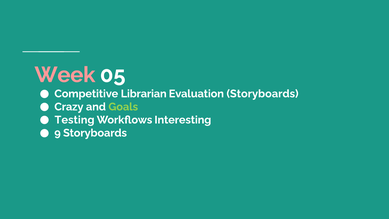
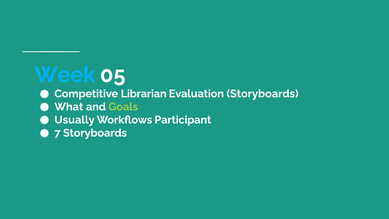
Week colour: pink -> light blue (65, 75)
Crazy: Crazy -> What (69, 107)
Testing: Testing -> Usually (75, 120)
Interesting: Interesting -> Participant (183, 120)
9: 9 -> 7 (57, 133)
